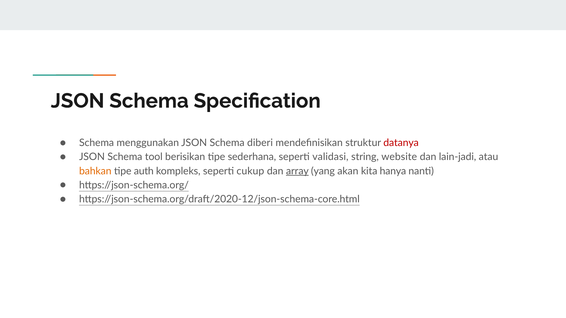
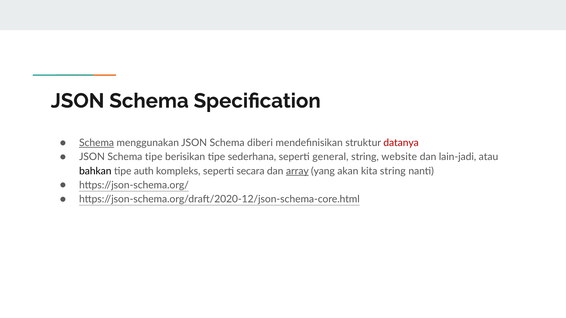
Schema underline: none -> present (97, 143)
Schema tool: tool -> tipe (154, 157)
validasi: validasi -> general (330, 157)
bahkan colour: orange -> black (95, 171)
cukup: cukup -> secara (250, 171)
kita hanya: hanya -> string (393, 171)
